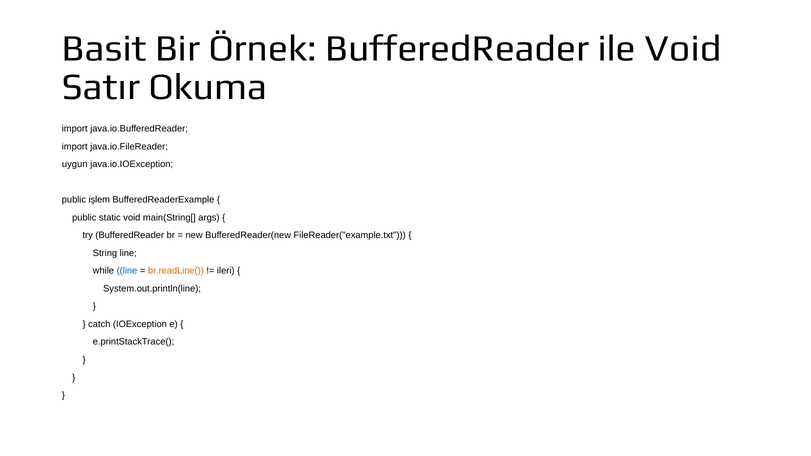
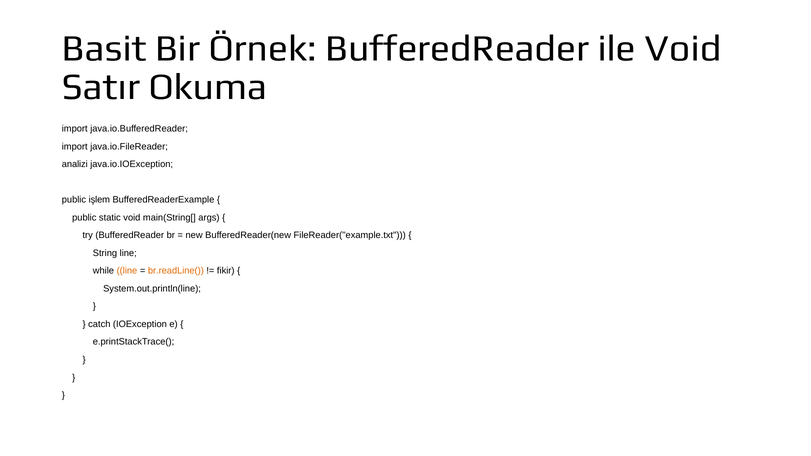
uygun: uygun -> analizi (75, 164)
line colour: blue -> orange (127, 271)
ileri: ileri -> fikir (226, 271)
